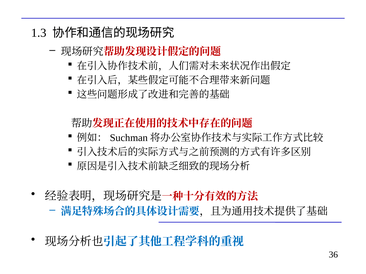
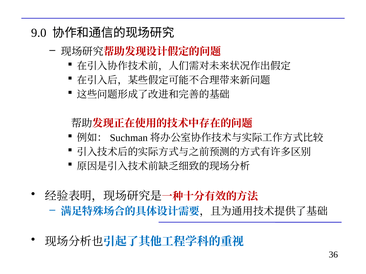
1.3: 1.3 -> 9.0 (39, 33)
